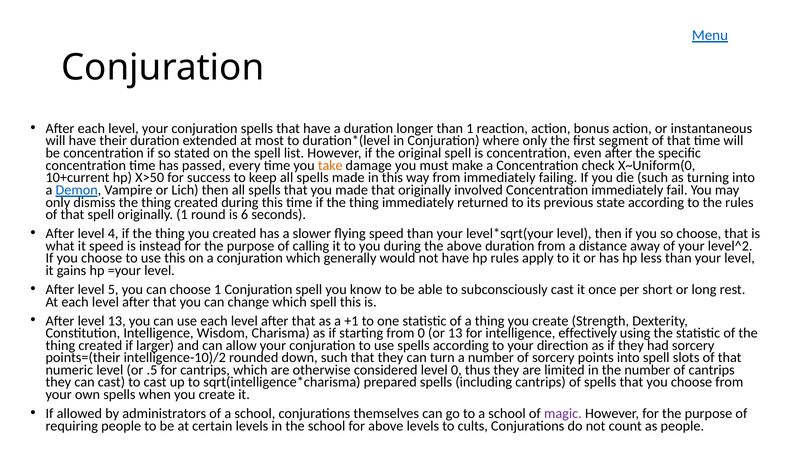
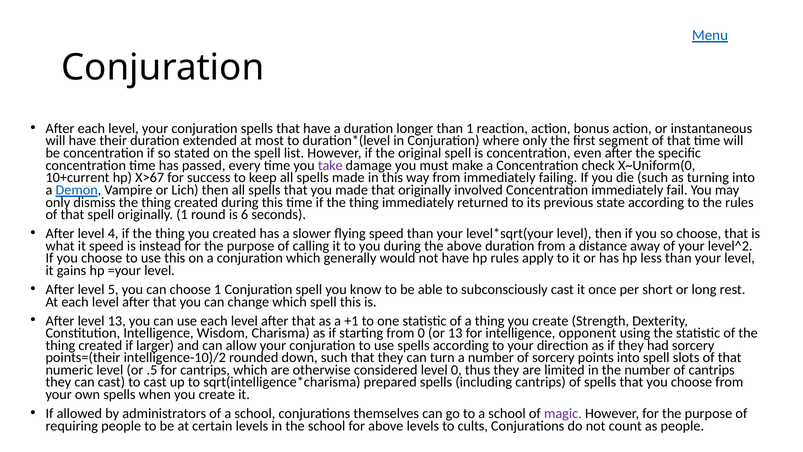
take colour: orange -> purple (330, 165)
X>50: X>50 -> X>67 (150, 178)
effectively: effectively -> opponent (588, 333)
